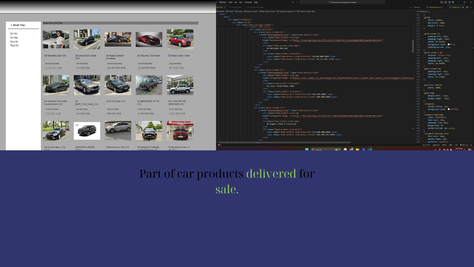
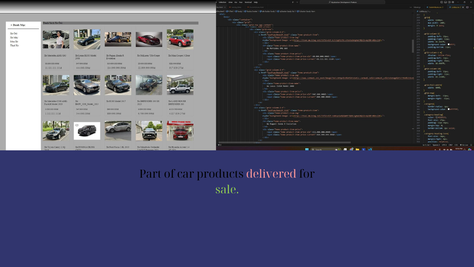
delivered colour: light green -> pink (271, 174)
